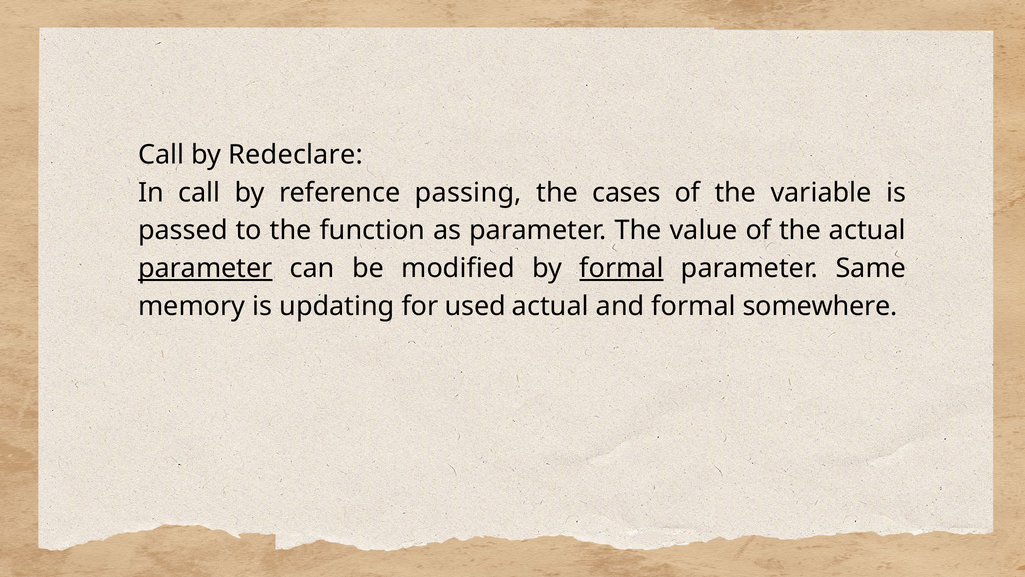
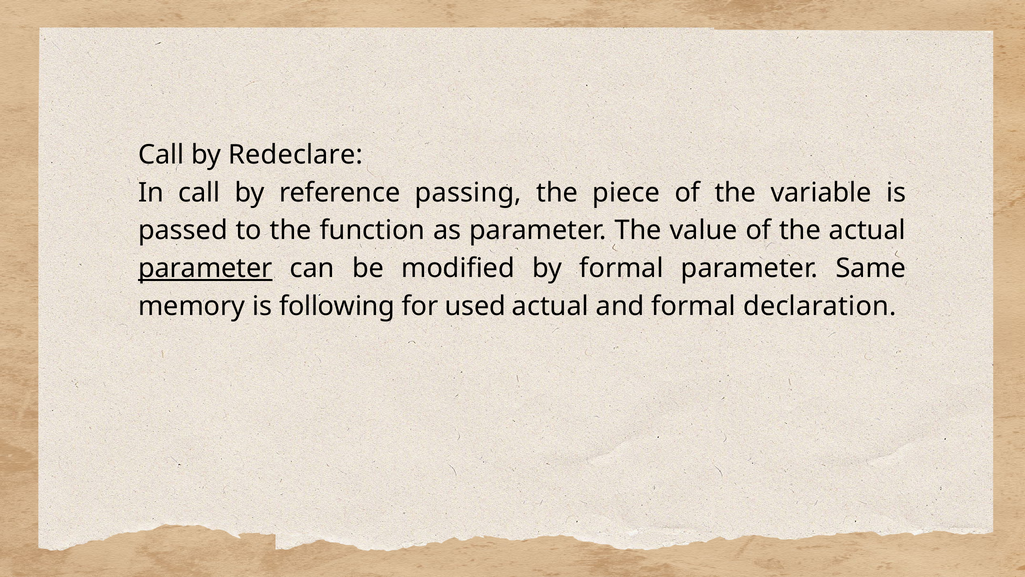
cases: cases -> piece (626, 192)
formal underline: present -> none (621, 268)
updating: updating -> following (337, 306)
somewhere: somewhere -> declaration (820, 306)
